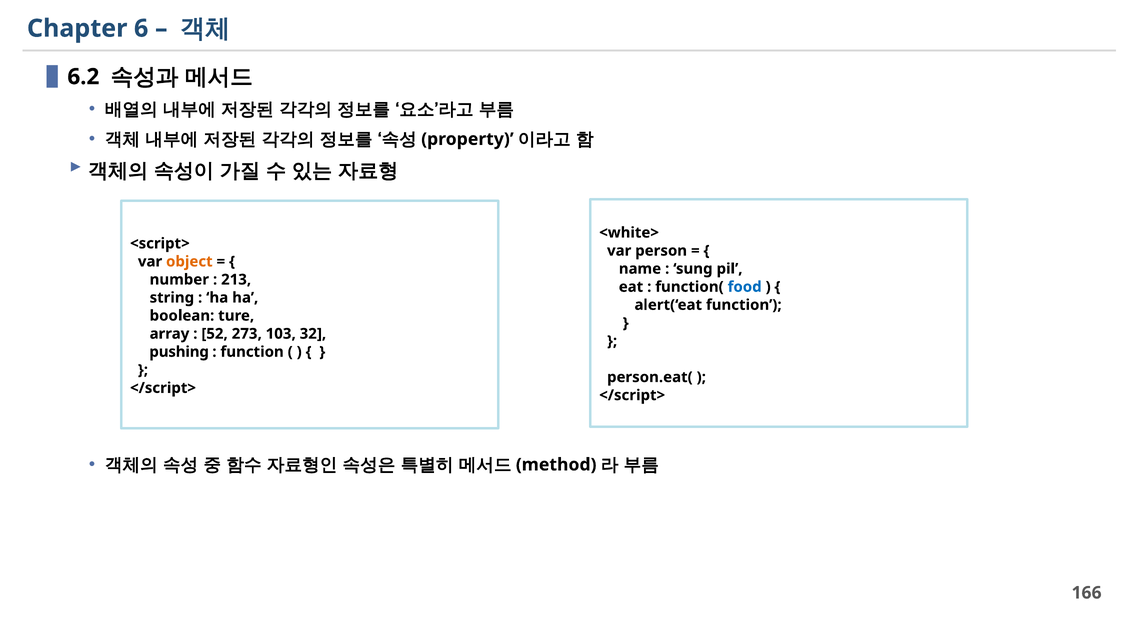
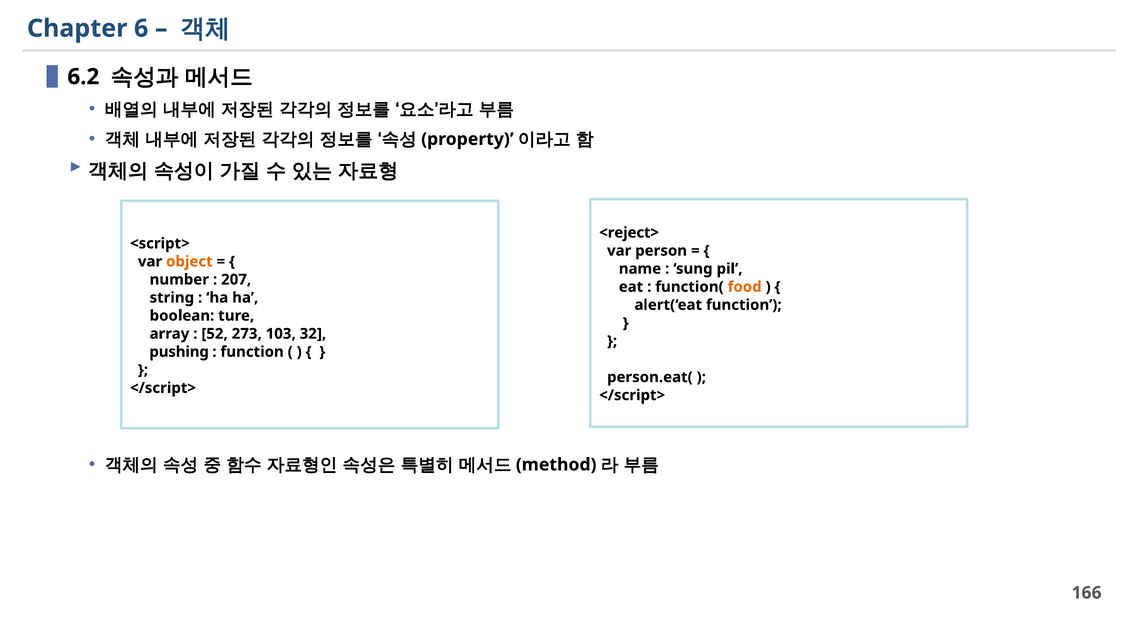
<white>: <white> -> <reject> (629, 233)
213: 213 -> 207 (236, 280)
food colour: blue -> orange (745, 287)
